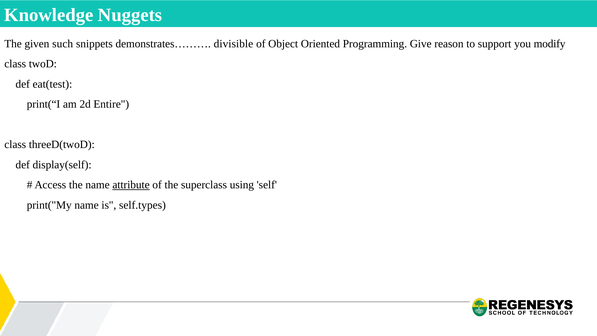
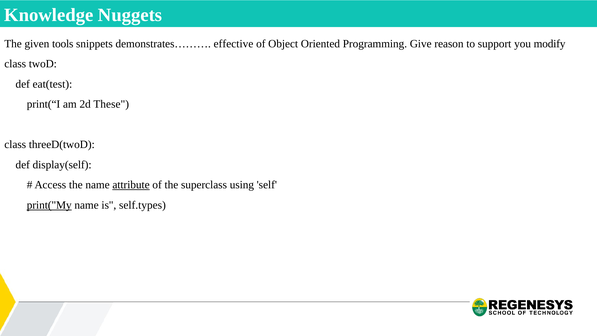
such: such -> tools (63, 44)
divisible: divisible -> effective (233, 44)
Entire: Entire -> These (111, 104)
print("My underline: none -> present (49, 205)
